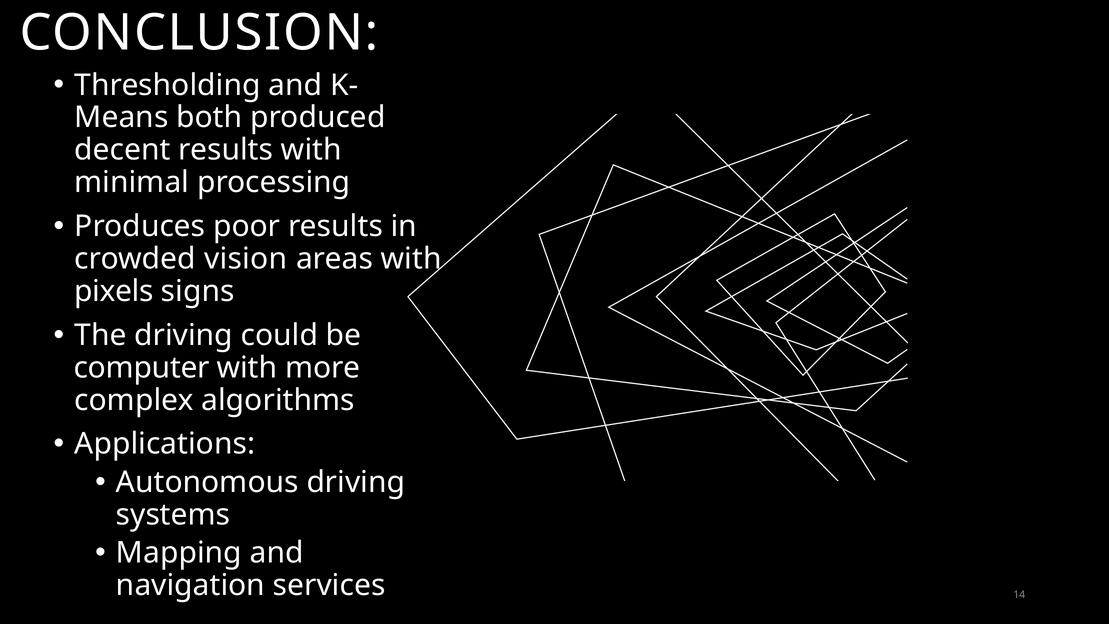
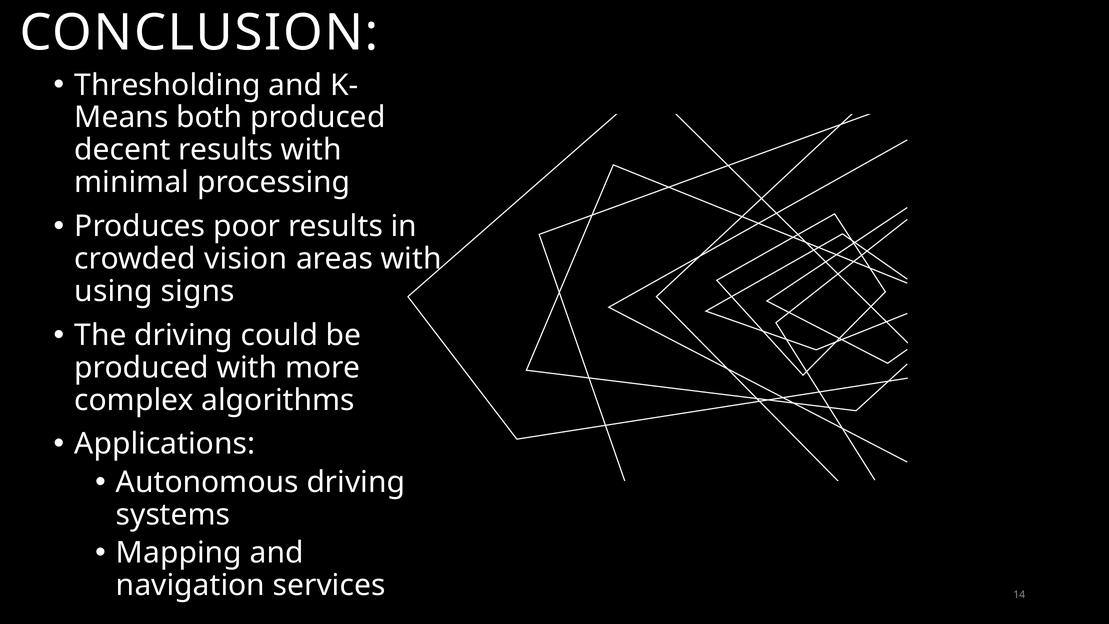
pixels: pixels -> using (114, 291)
computer: computer -> produced (142, 368)
